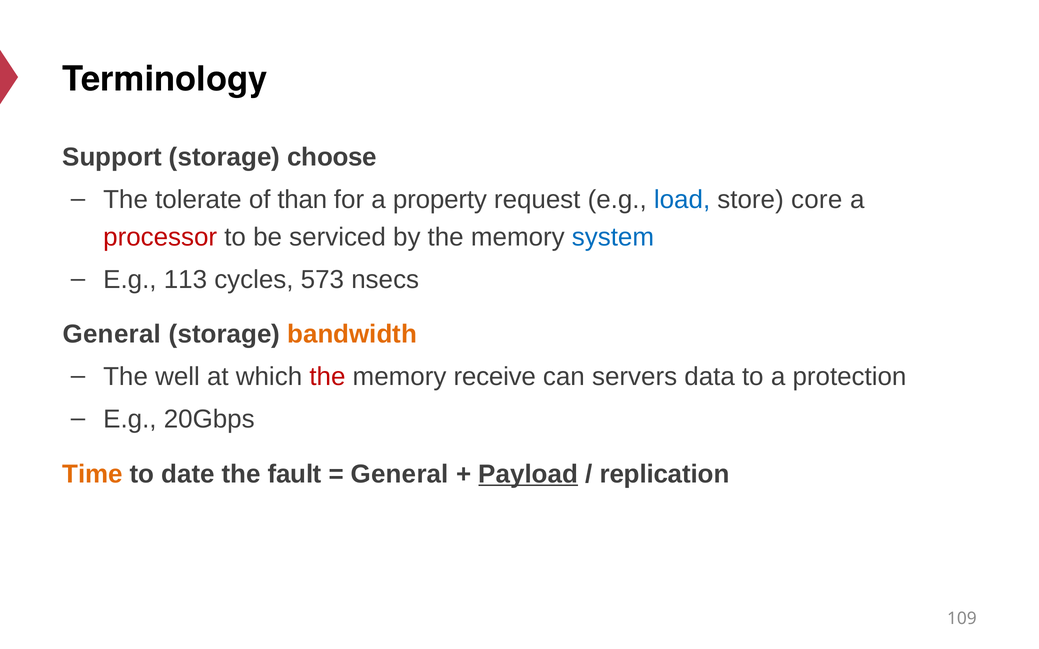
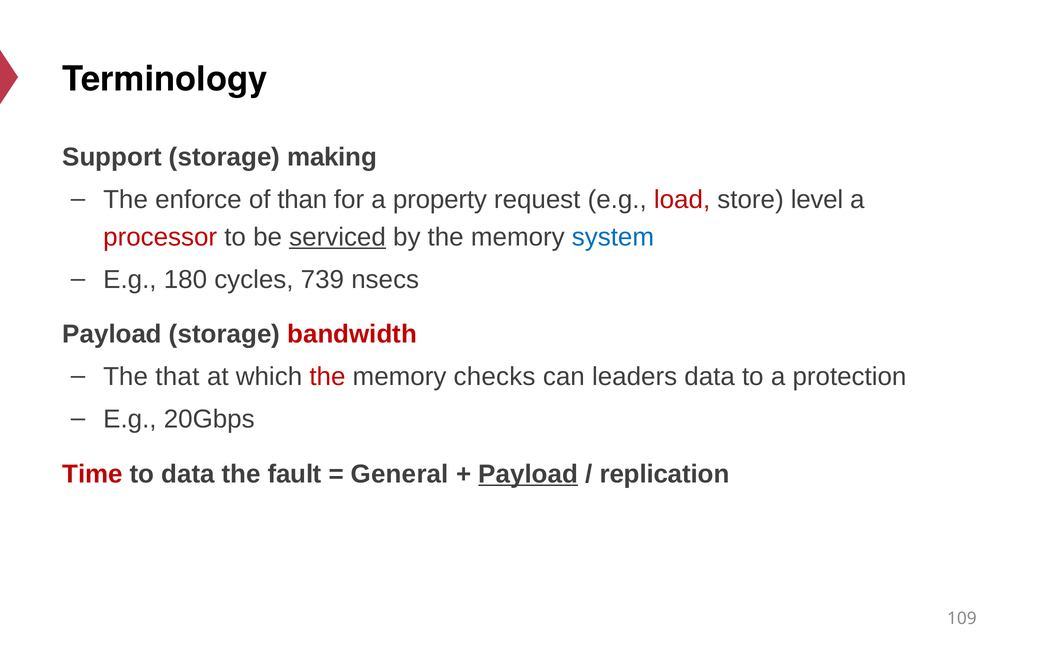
choose: choose -> making (332, 157)
tolerate: tolerate -> enforce (198, 200)
load colour: blue -> red (682, 200)
core: core -> level (817, 200)
serviced underline: none -> present (338, 237)
113: 113 -> 180 (185, 280)
573: 573 -> 739 (322, 280)
General: General -> Payload (112, 334)
bandwidth colour: orange -> red (352, 334)
well: well -> that (177, 377)
receive: receive -> checks (495, 377)
servers: servers -> leaders (635, 377)
Time colour: orange -> red (92, 474)
to date: date -> data (188, 474)
